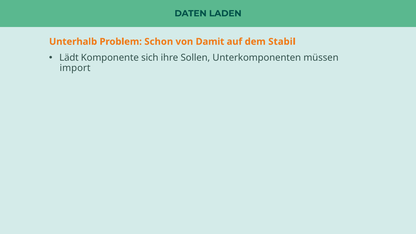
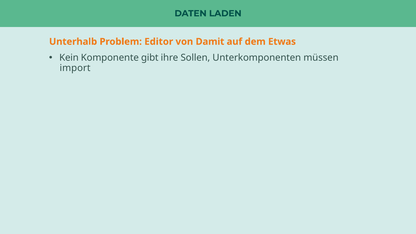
Schon: Schon -> Editor (159, 42)
Stabil: Stabil -> Etwas (282, 42)
Lädt: Lädt -> Kein (69, 58)
sich: sich -> gibt (150, 58)
